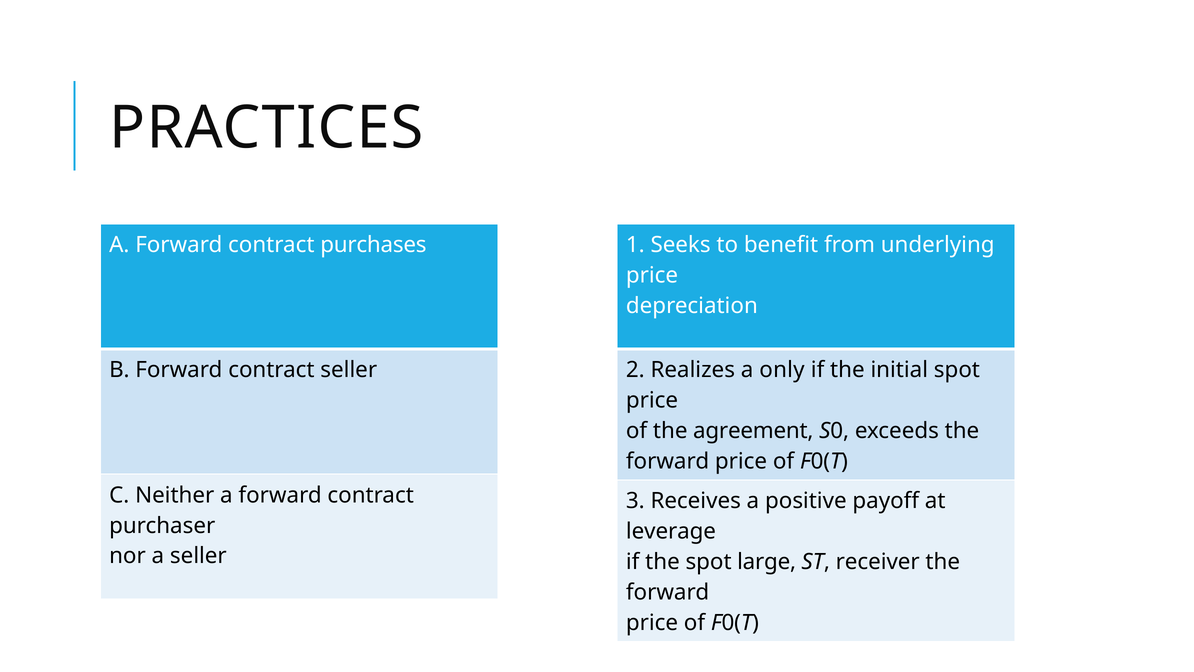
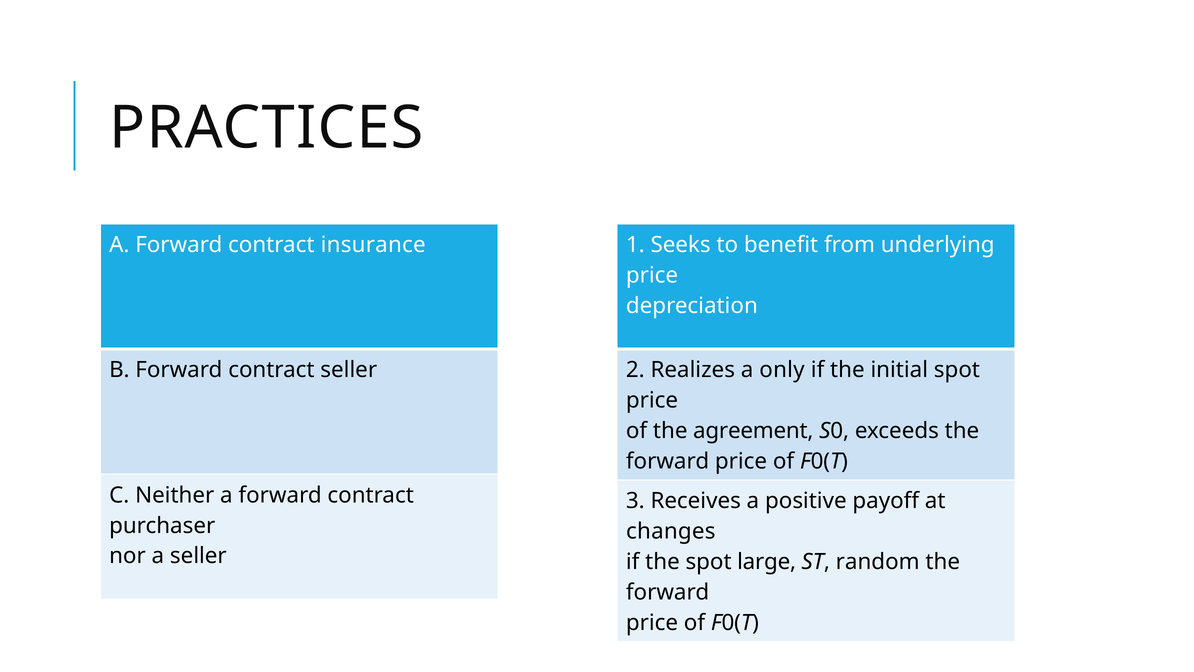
purchases: purchases -> insurance (373, 245)
leverage: leverage -> changes (671, 531)
receiver: receiver -> random (878, 562)
